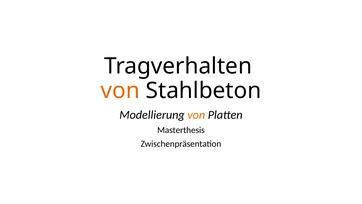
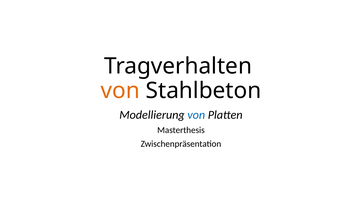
von colour: orange -> blue (196, 115)
